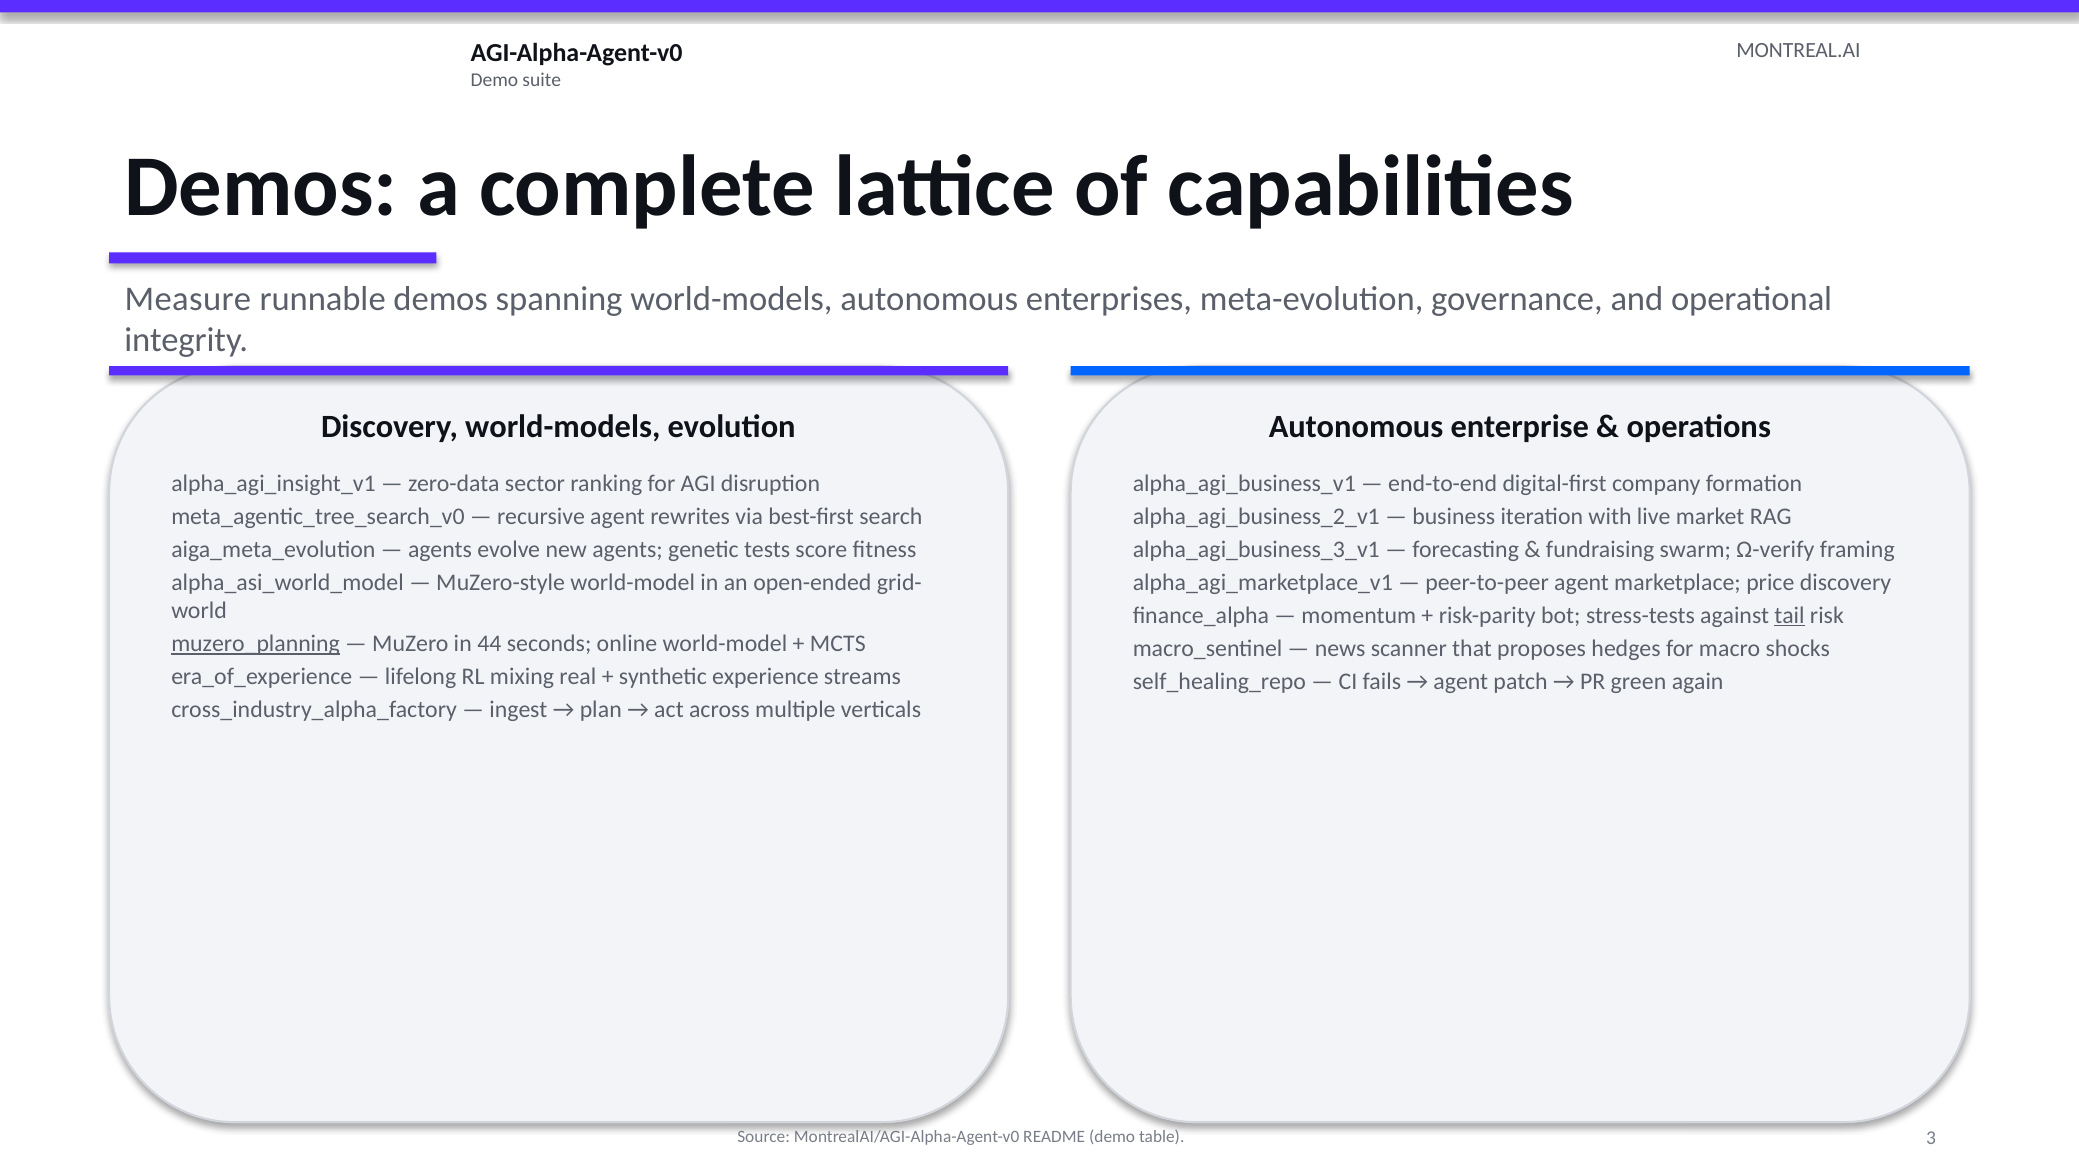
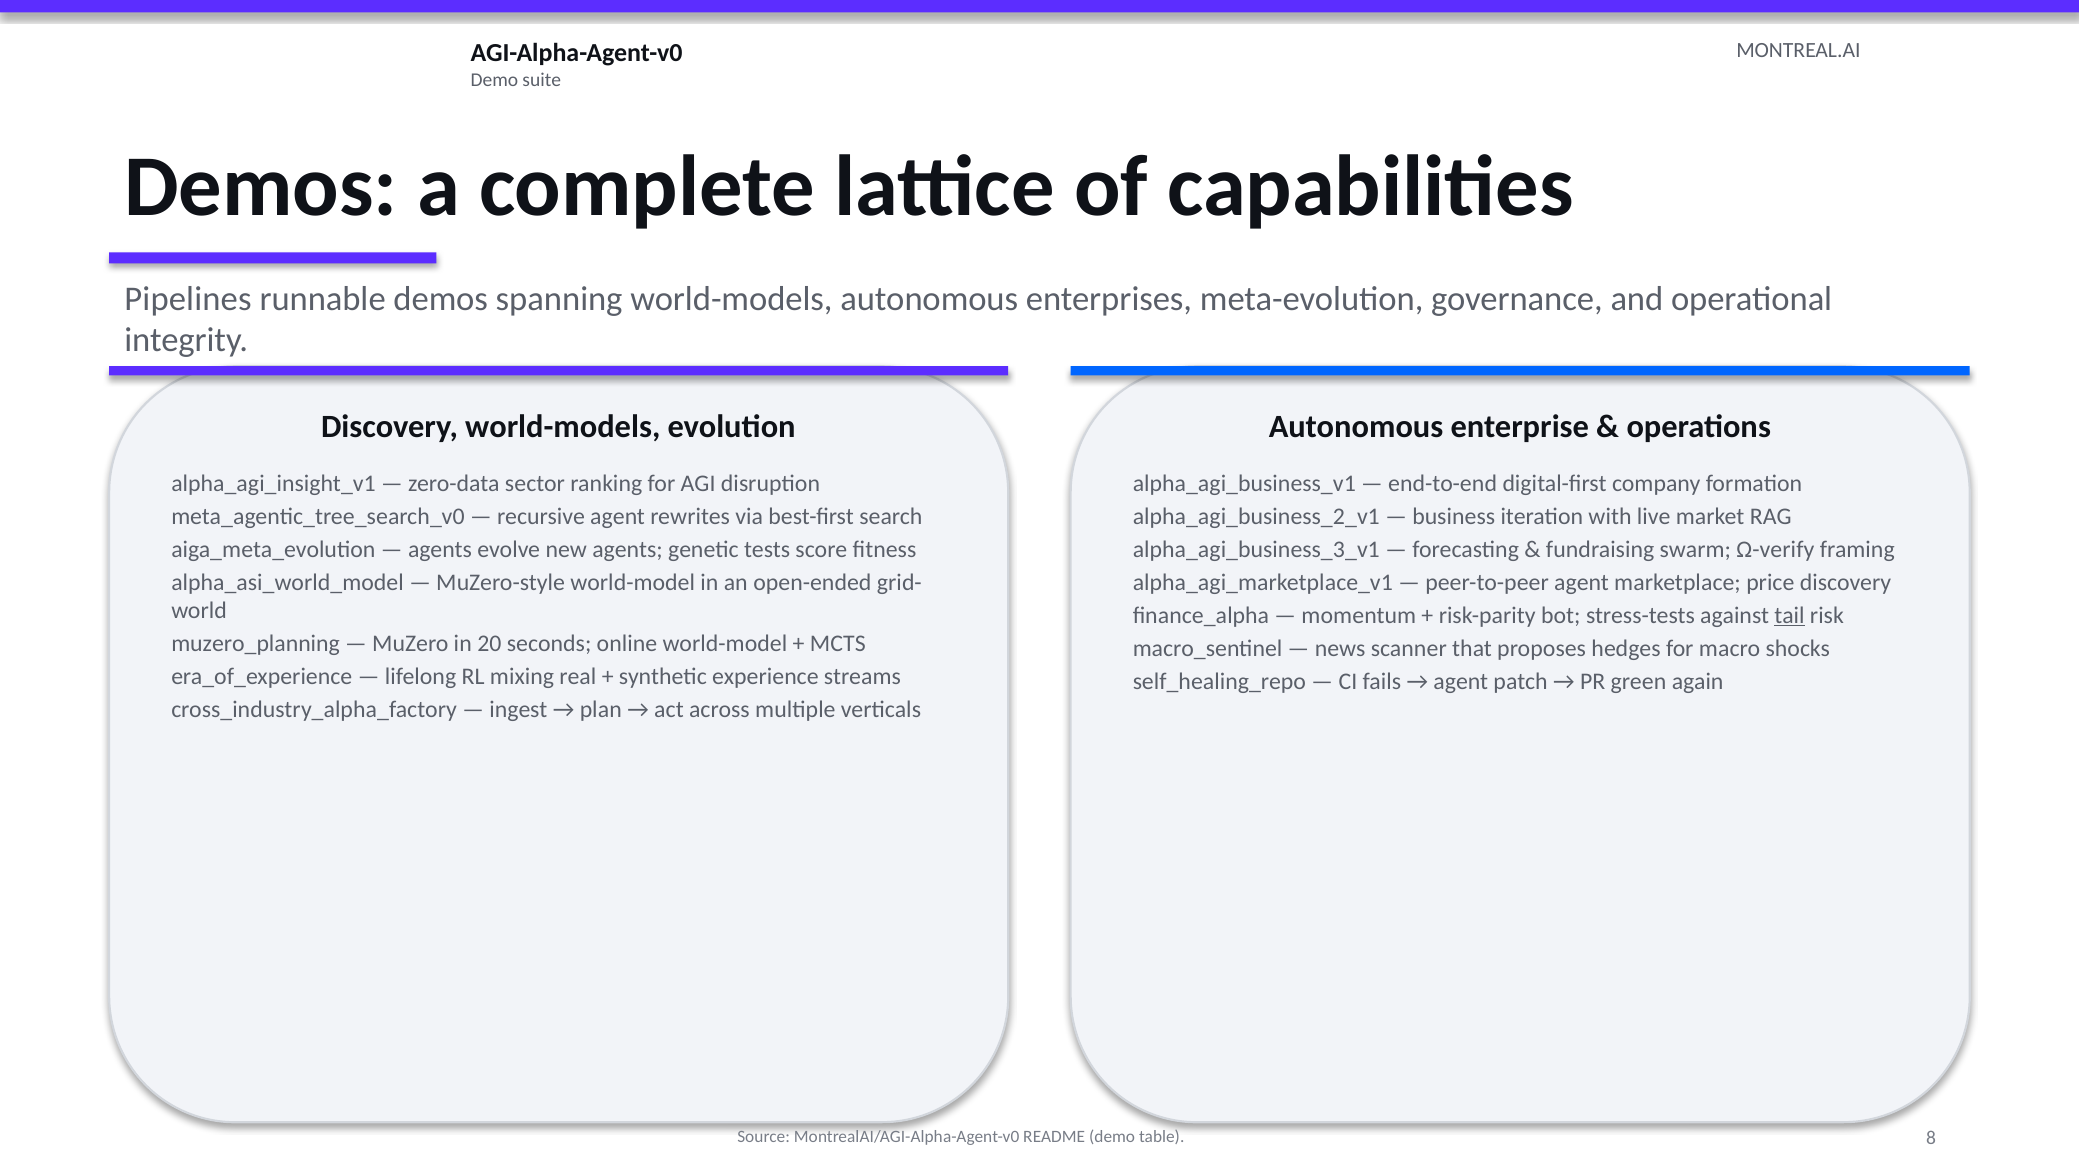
Measure: Measure -> Pipelines (188, 299)
muzero_planning underline: present -> none (256, 644)
44: 44 -> 20 (489, 644)
3: 3 -> 8 (1931, 1139)
